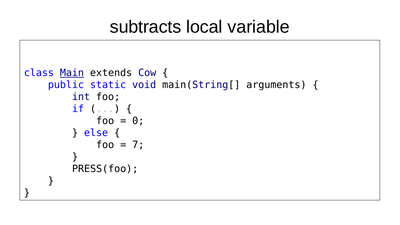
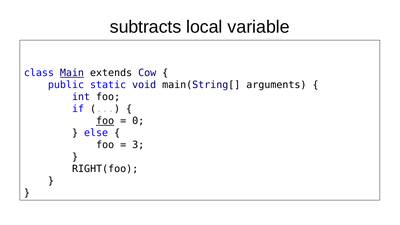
foo underline: none -> present (105, 121)
7: 7 -> 3 (138, 145)
PRESS(foo: PRESS(foo -> RIGHT(foo (105, 169)
